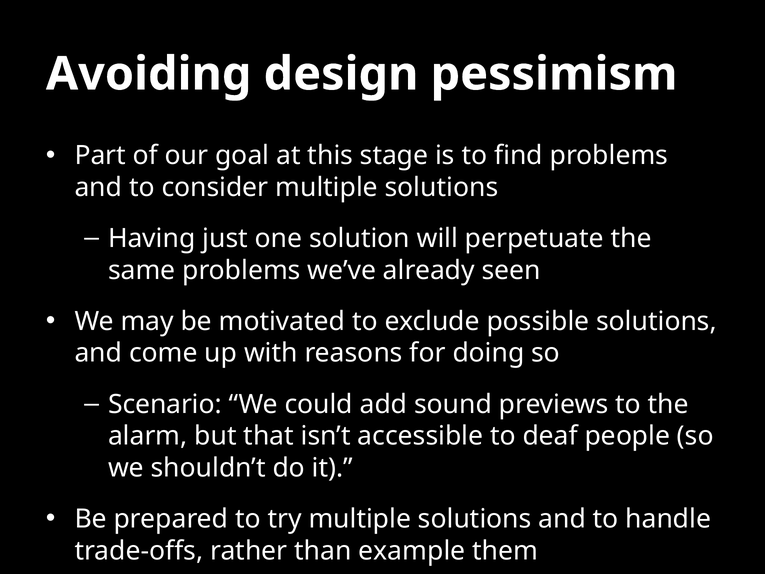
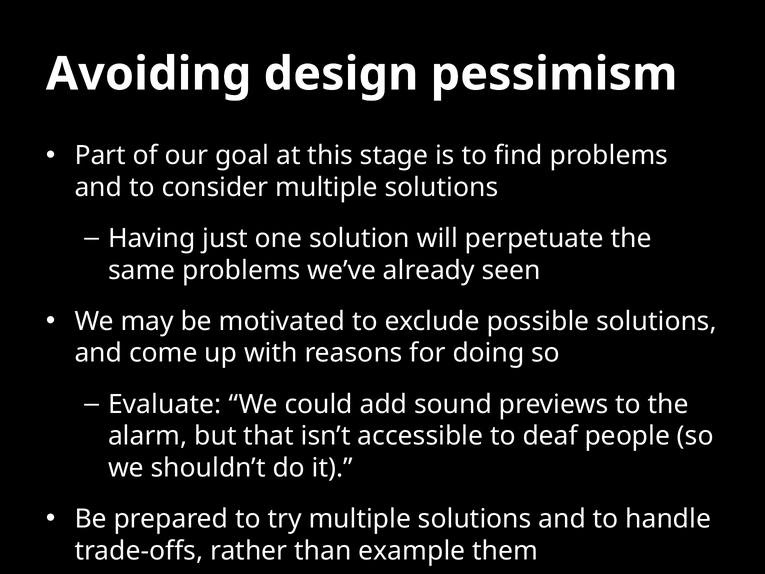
Scenario: Scenario -> Evaluate (165, 404)
